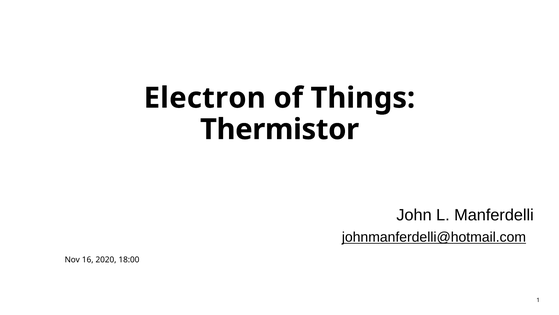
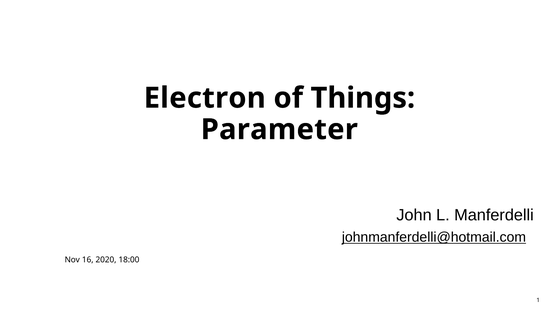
Thermistor: Thermistor -> Parameter (279, 129)
